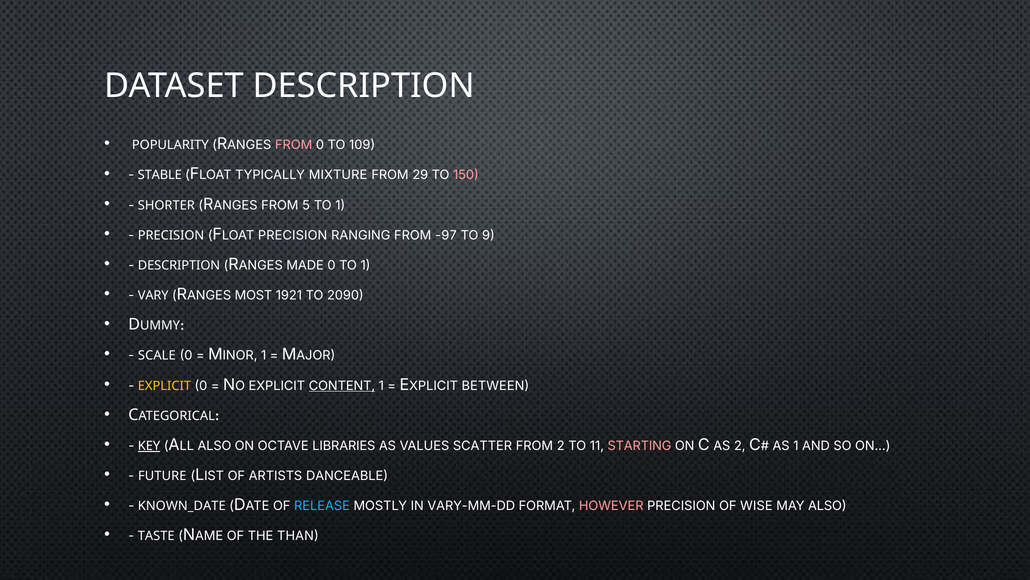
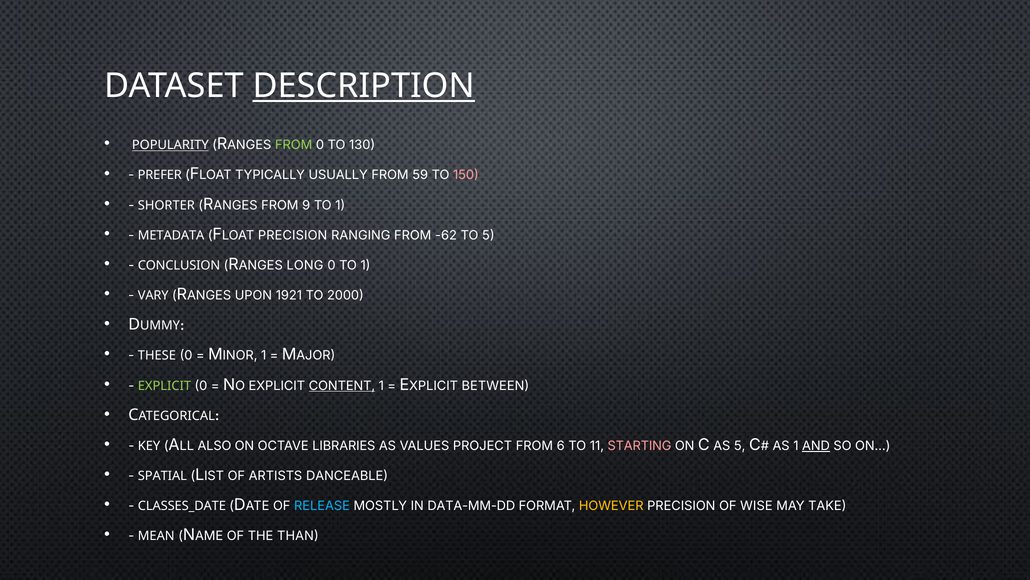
DESCRIPTION underline: none -> present (364, 86)
POPULARITY underline: none -> present (170, 145)
FROM colour: pink -> light green (294, 145)
109: 109 -> 130 (362, 145)
STABLE: STABLE -> PREFER (160, 175)
MIXTURE: MIXTURE -> USUALLY (338, 175)
29: 29 -> 59 (420, 175)
5: 5 -> 9 (306, 205)
PRECISION: PRECISION -> METADATA (171, 235)
-97: -97 -> -62 (446, 235)
TO 9: 9 -> 5 (488, 235)
DESCRIPTION: DESCRIPTION -> CONCLUSION (179, 265)
MADE: MADE -> LONG (305, 265)
MOST: MOST -> UPON (253, 295)
2090: 2090 -> 2000 (345, 295)
SCALE: SCALE -> THESE (157, 355)
EXPLICIT colour: yellow -> light green (164, 385)
KEY underline: present -> none (149, 445)
SCATTER: SCATTER -> PROJECT (483, 445)
FROM 2: 2 -> 6 (561, 445)
AS 2: 2 -> 5 (740, 445)
AND underline: none -> present (816, 445)
FUTURE: FUTURE -> SPATIAL (162, 476)
KNOWN_DATE: KNOWN_DATE -> CLASSES_DATE (182, 506)
VARY-MM-DD: VARY-MM-DD -> DATA-MM-DD (471, 506)
HOWEVER colour: pink -> yellow (611, 506)
MAY ALSO: ALSO -> TAKE (827, 506)
TASTE: TASTE -> MEAN (156, 536)
